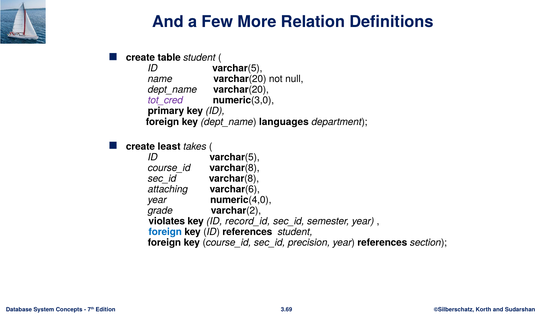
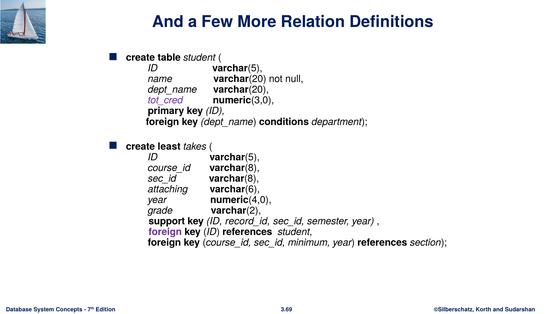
languages: languages -> conditions (284, 121)
violates: violates -> support (167, 221)
foreign colour: blue -> purple (165, 231)
precision: precision -> minimum (309, 242)
